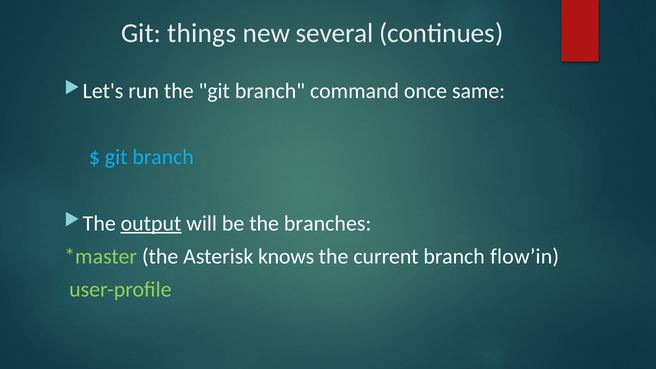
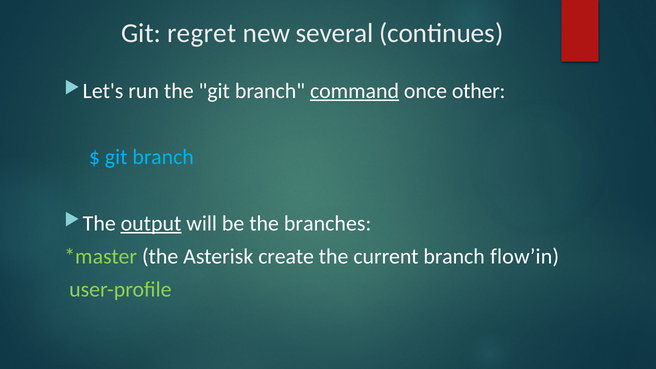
things: things -> regret (202, 33)
command underline: none -> present (355, 91)
same: same -> other (479, 91)
knows: knows -> create (286, 256)
